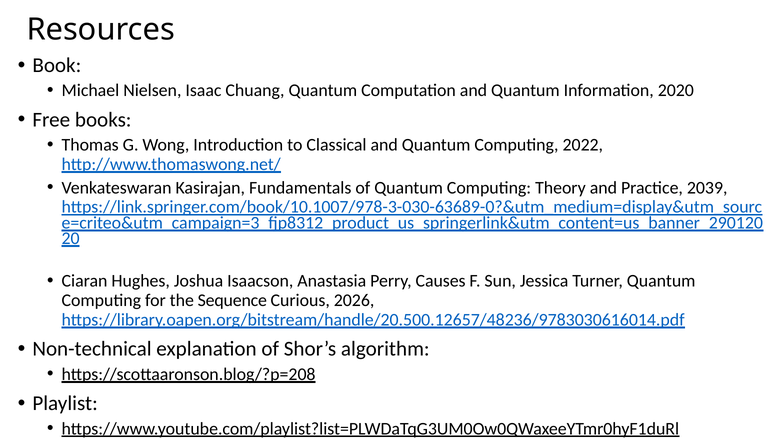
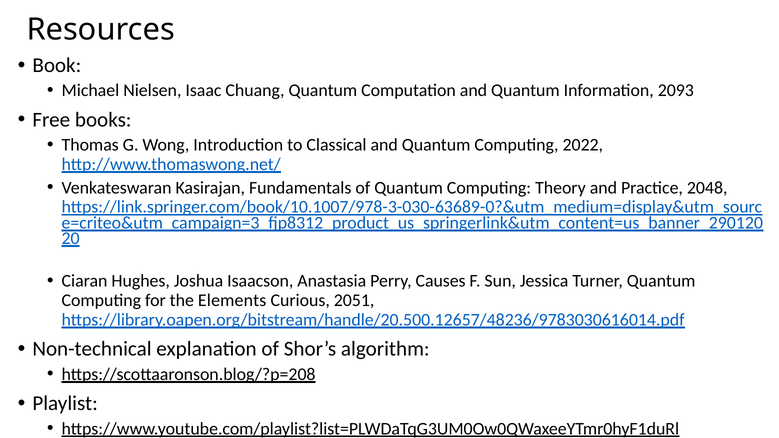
2020: 2020 -> 2093 (676, 91)
2039: 2039 -> 2048 (707, 188)
Sequence: Sequence -> Elements (232, 300)
2026: 2026 -> 2051 (354, 300)
